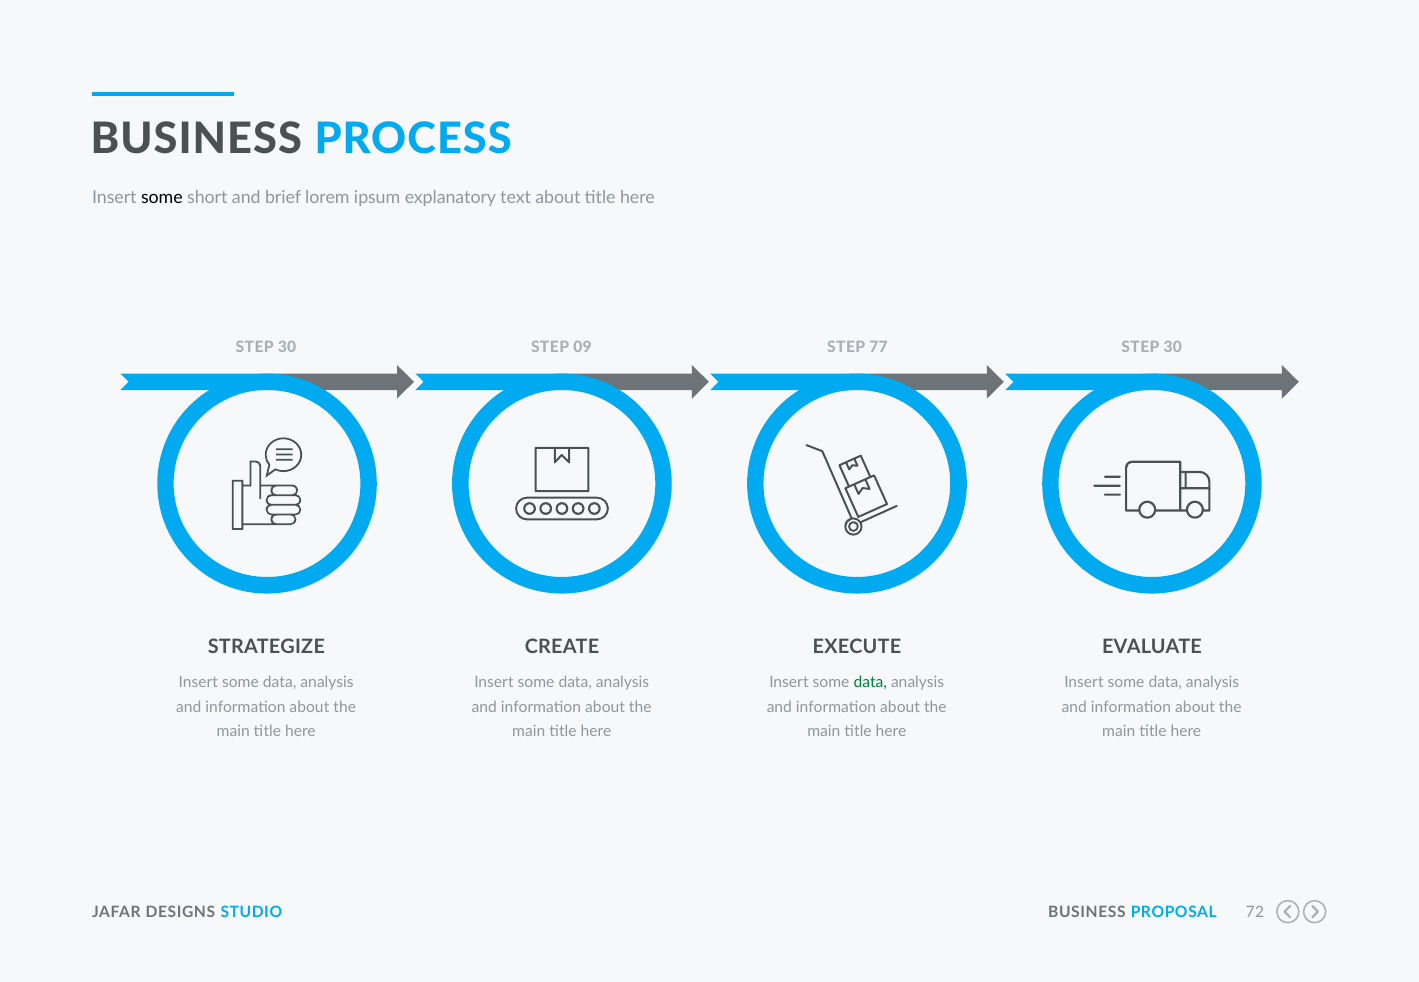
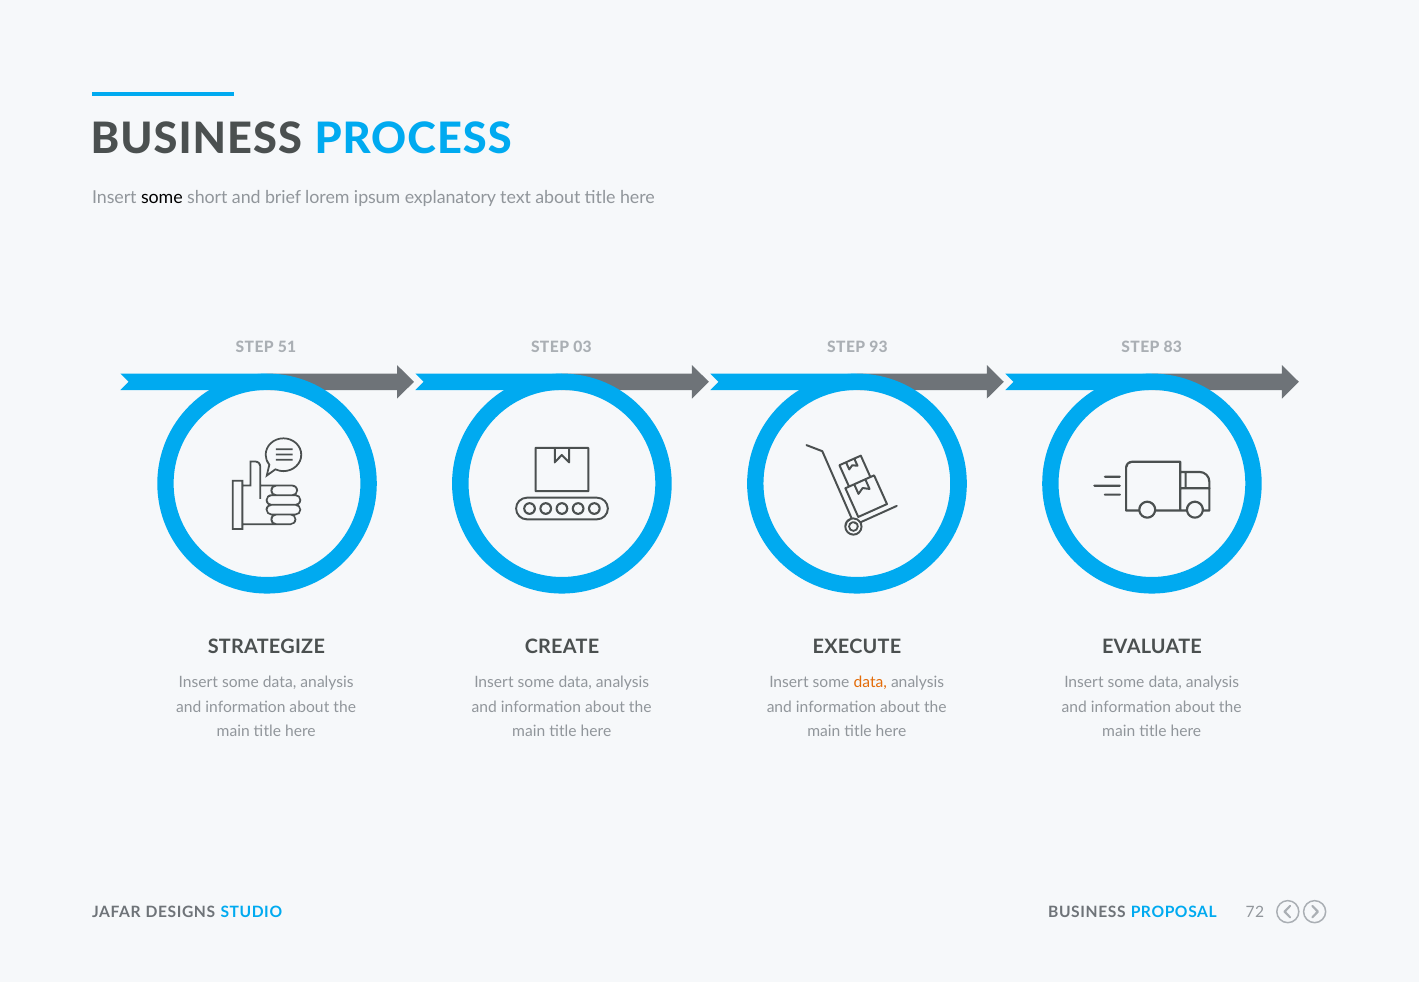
30: 30 -> 51 (287, 348)
09: 09 -> 03 (582, 348)
77: 77 -> 93 (879, 348)
30: 30 -> 83 (1173, 348)
data colour: green -> orange (870, 683)
